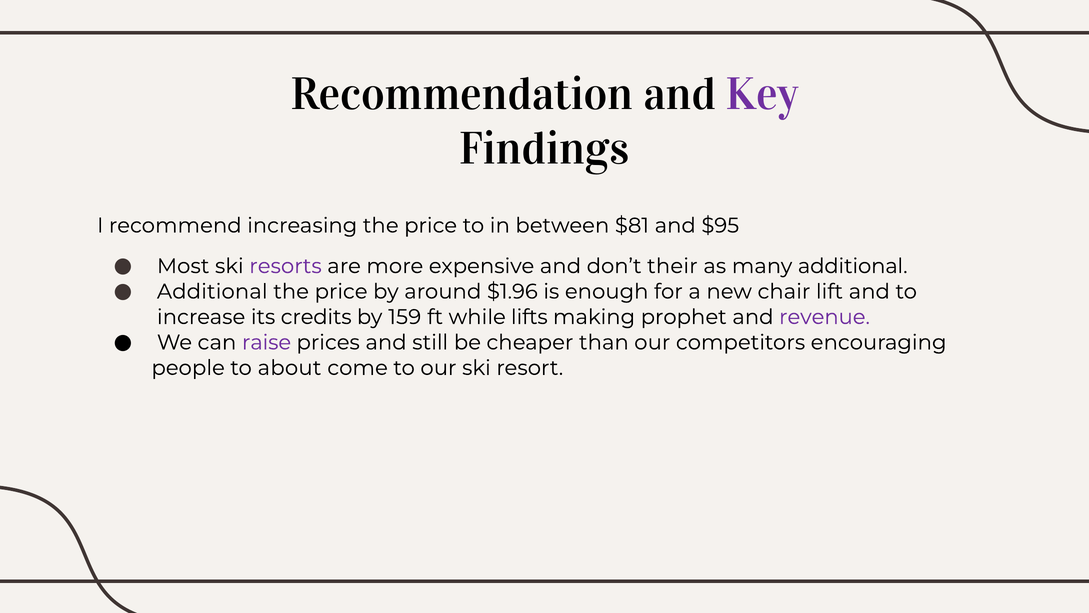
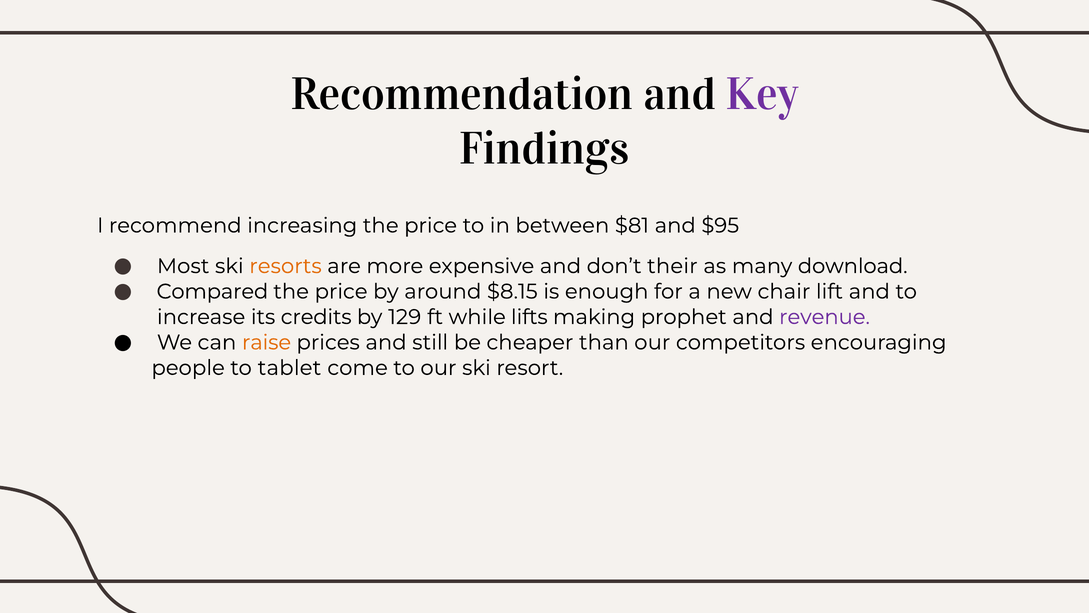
resorts colour: purple -> orange (285, 266)
many additional: additional -> download (853, 266)
Additional: Additional -> Compared (212, 291)
$1.96: $1.96 -> $8.15 (512, 291)
159: 159 -> 129 (405, 317)
raise colour: purple -> orange (267, 342)
about: about -> tablet (290, 368)
